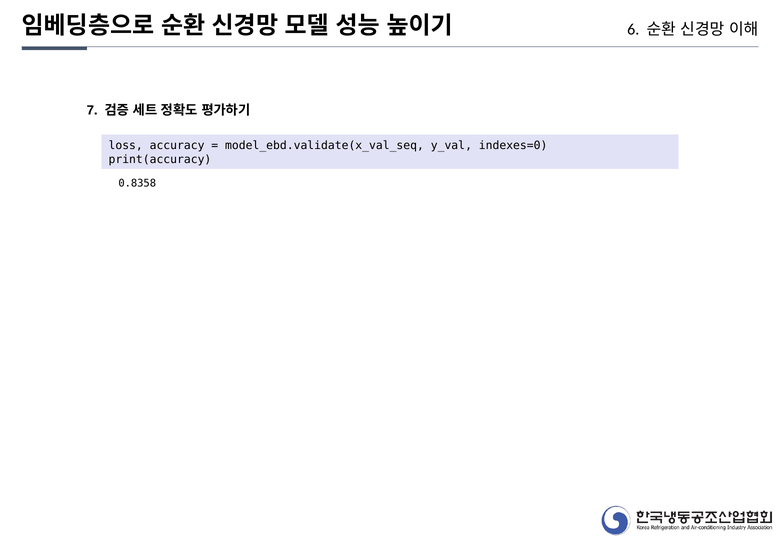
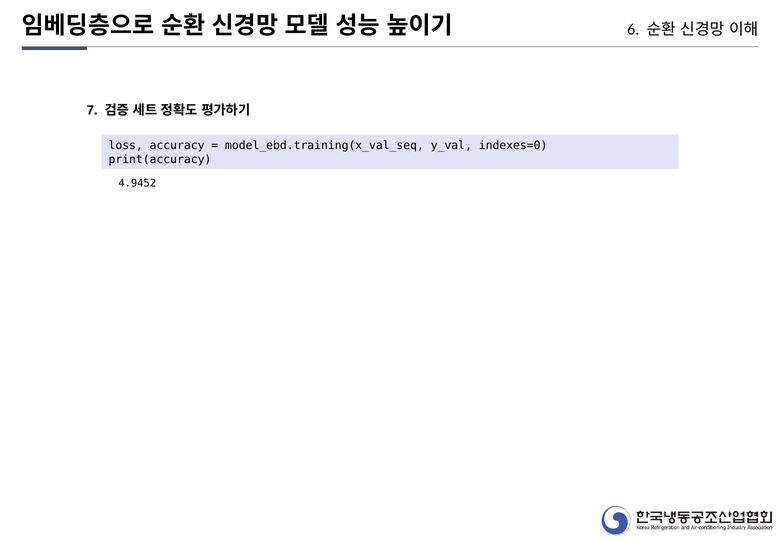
model_ebd.validate(x_val_seq: model_ebd.validate(x_val_seq -> model_ebd.training(x_val_seq (325, 146)
0.8358: 0.8358 -> 4.9452 (137, 183)
